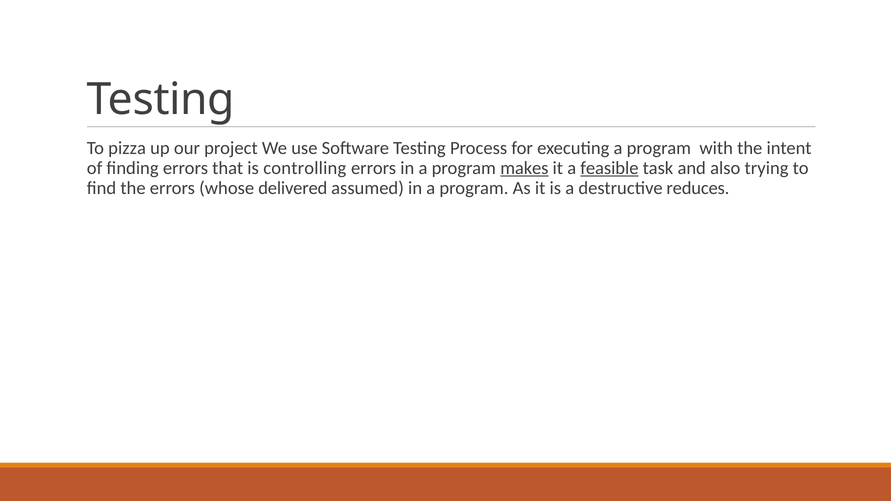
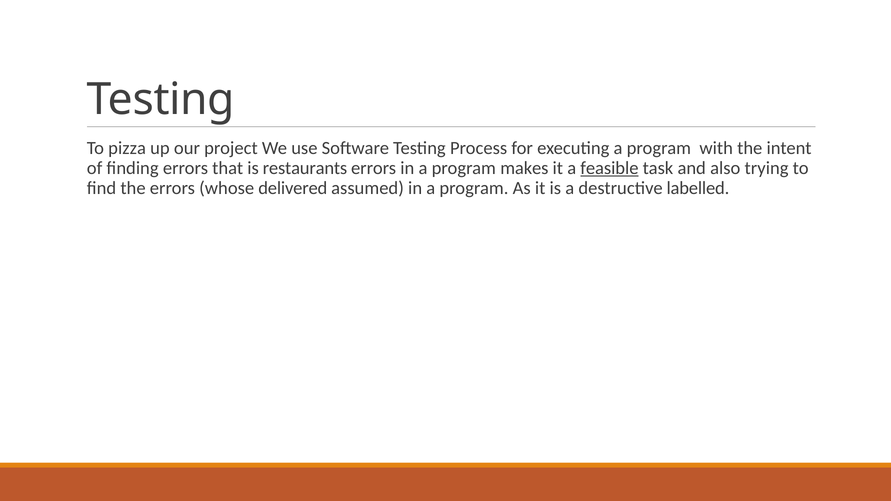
controlling: controlling -> restaurants (305, 168)
makes underline: present -> none (524, 168)
reduces: reduces -> labelled (698, 188)
